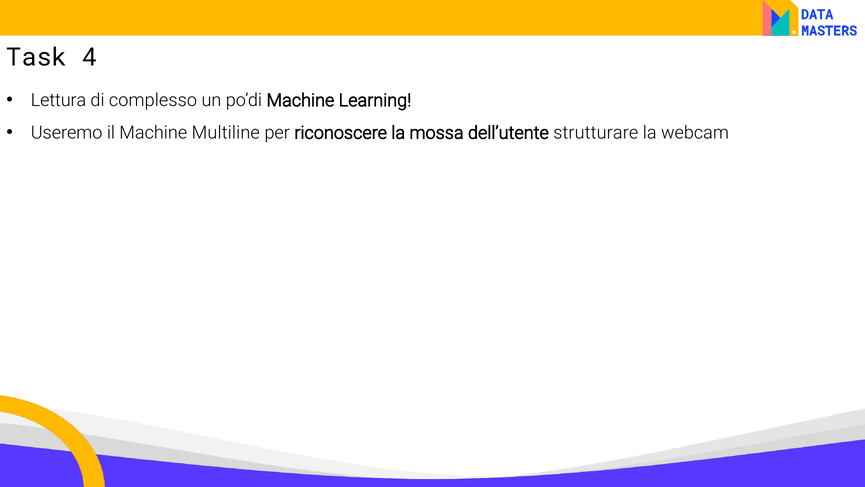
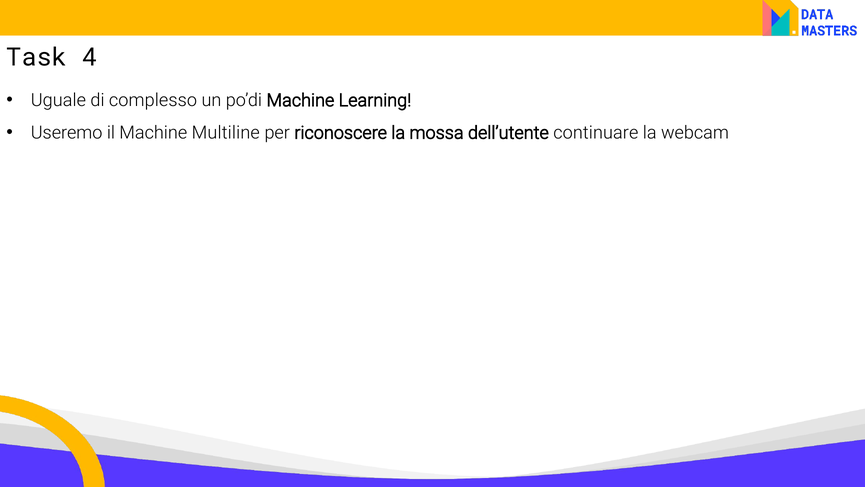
Lettura: Lettura -> Uguale (58, 100)
strutturare: strutturare -> continuare (596, 133)
